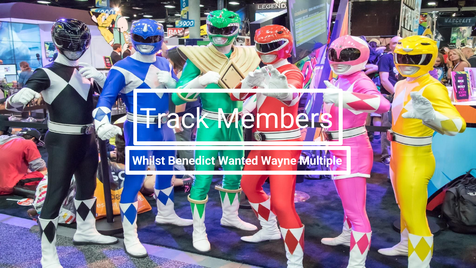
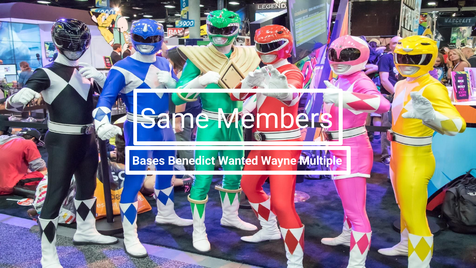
Track: Track -> Same (175, 119)
Whilst: Whilst -> Bases (149, 161)
